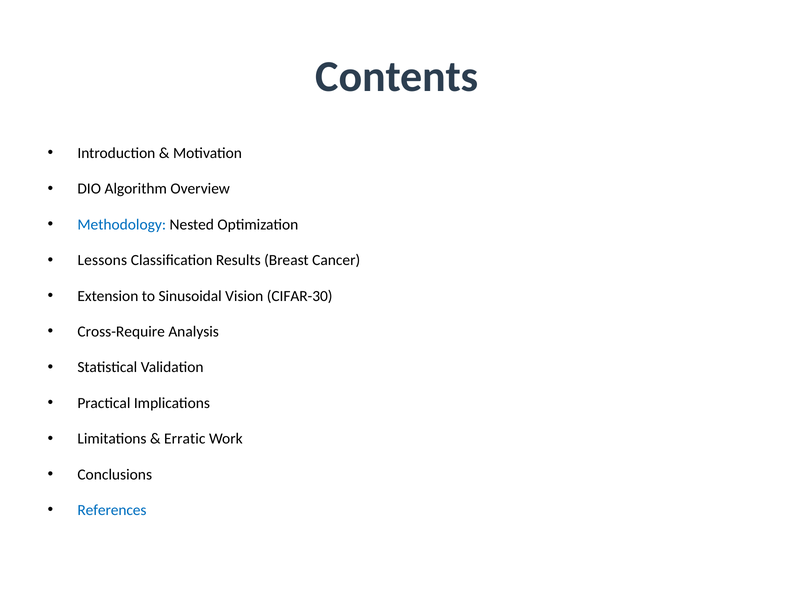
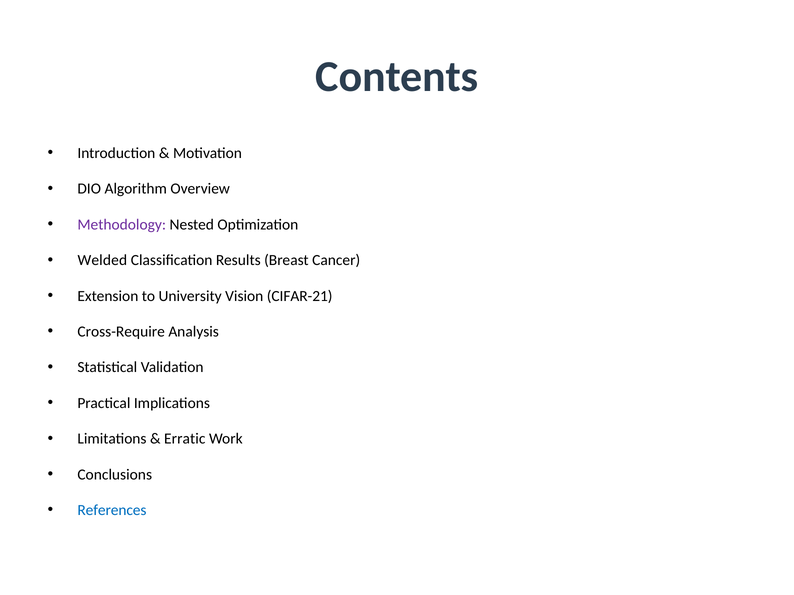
Methodology colour: blue -> purple (122, 225)
Lessons: Lessons -> Welded (102, 260)
Sinusoidal: Sinusoidal -> University (190, 296)
CIFAR-30: CIFAR-30 -> CIFAR-21 (300, 296)
